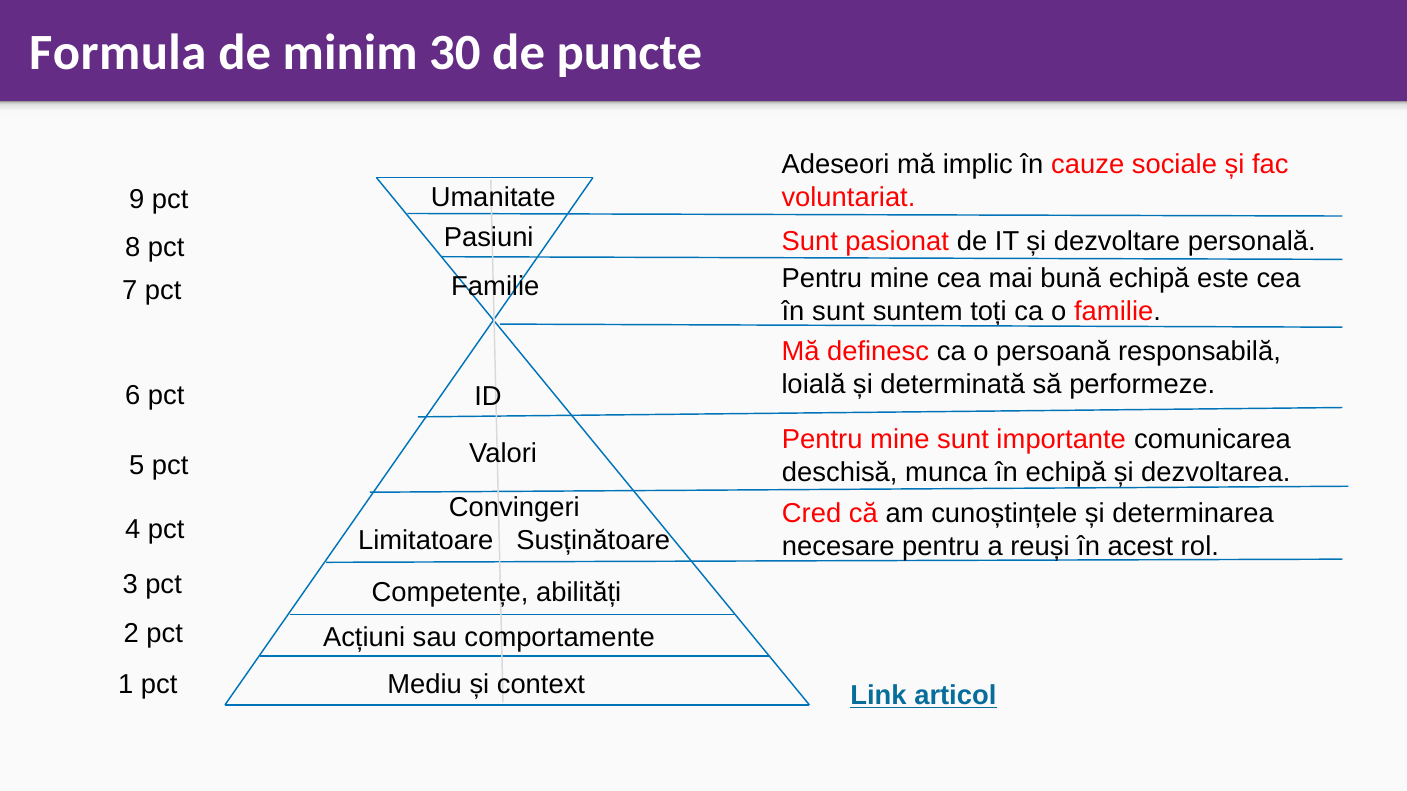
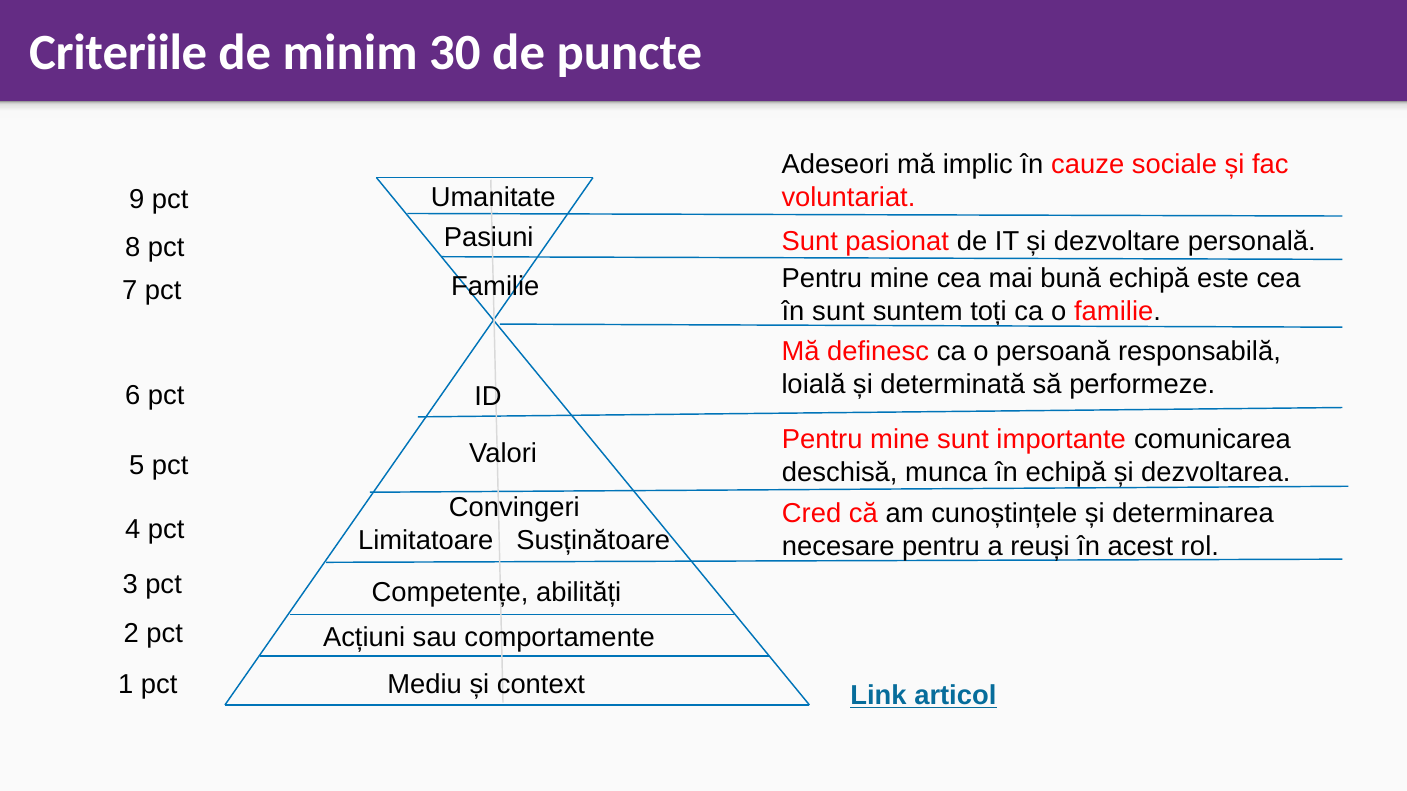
Formula: Formula -> Criteriile (118, 52)
